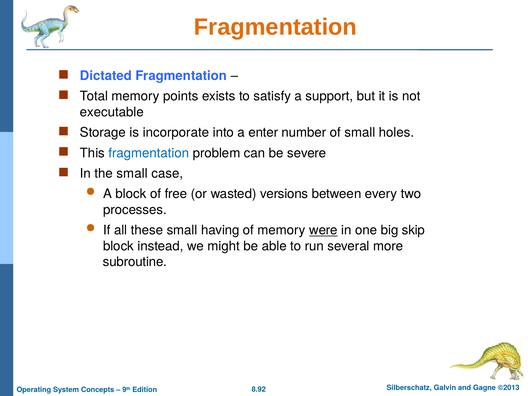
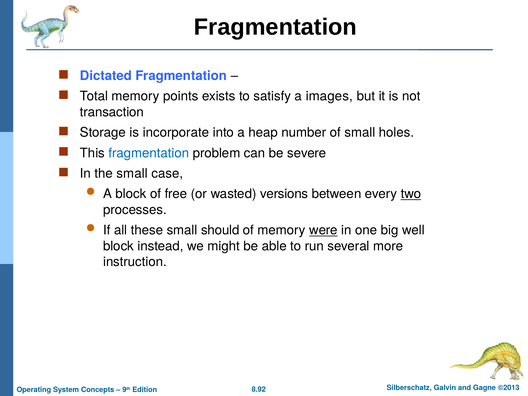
Fragmentation colour: orange -> black (275, 27)
support: support -> images (329, 96)
executable: executable -> transaction (112, 112)
enter: enter -> heap (263, 133)
two underline: none -> present (411, 194)
having: having -> should (220, 230)
skip: skip -> well (413, 230)
subroutine: subroutine -> instruction (135, 262)
